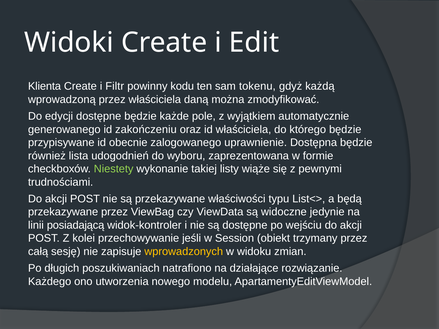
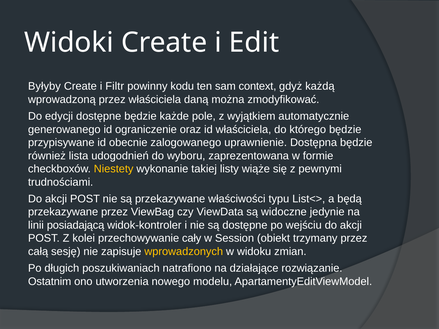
Klienta: Klienta -> Byłyby (44, 86)
tokenu: tokenu -> context (257, 86)
zakończeniu: zakończeniu -> ograniczenie (146, 130)
Niestety colour: light green -> yellow (114, 169)
jeśli: jeśli -> cały (192, 239)
Każdego: Każdego -> Ostatnim (50, 282)
